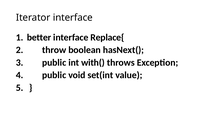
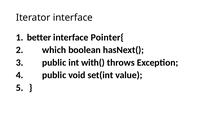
Replace{: Replace{ -> Pointer{ (107, 37)
throw: throw -> which (54, 50)
